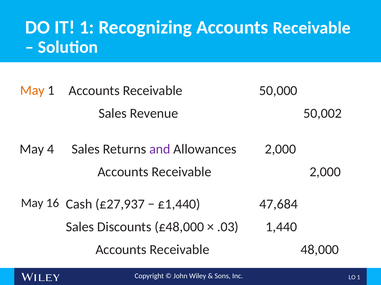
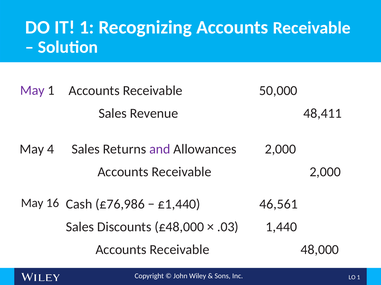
May colour: orange -> purple (32, 91)
50,002: 50,002 -> 48,411 (323, 114)
£27,937: £27,937 -> £76,986 (120, 205)
47,684: 47,684 -> 46,561 (279, 205)
